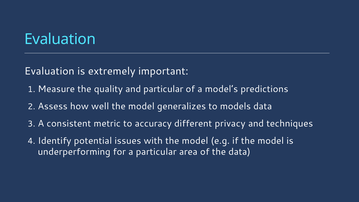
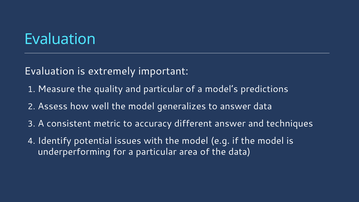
to models: models -> answer (235, 106)
different privacy: privacy -> answer (230, 123)
